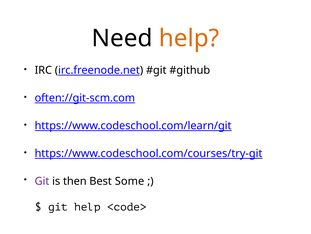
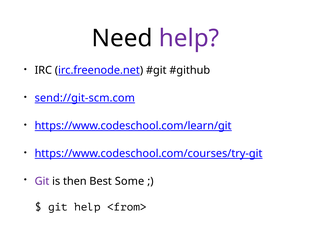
help colour: orange -> purple (189, 38)
often://git-scm.com: often://git-scm.com -> send://git-scm.com (85, 98)
<code>: <code> -> <from> (127, 206)
